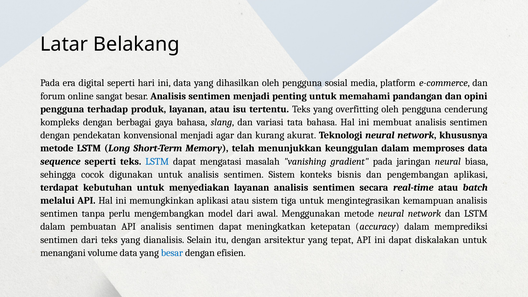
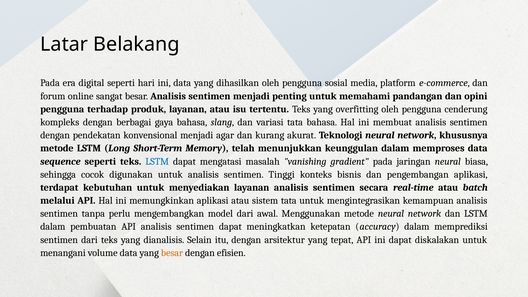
sentimen Sistem: Sistem -> Tinggi (282, 174)
sistem tiga: tiga -> tata (289, 201)
besar colour: blue -> orange (172, 253)
